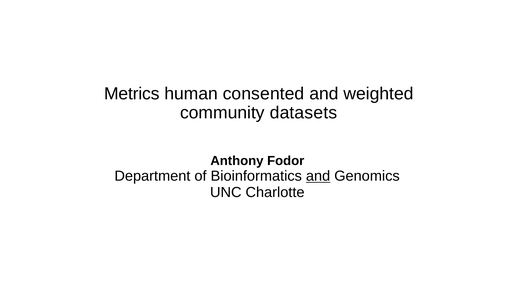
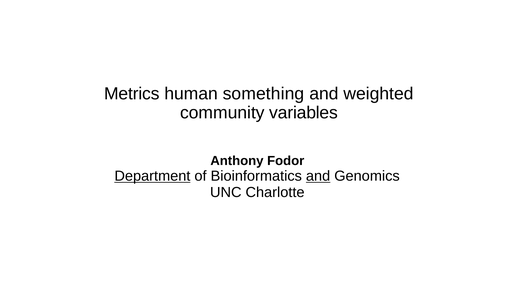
consented: consented -> something (264, 94)
datasets: datasets -> variables (304, 113)
Department underline: none -> present (152, 176)
